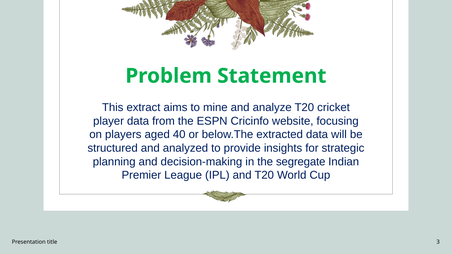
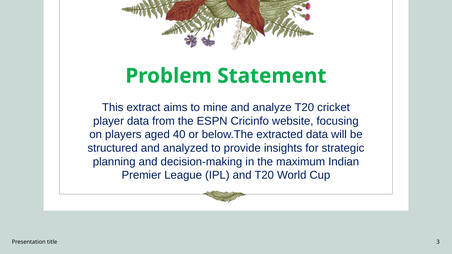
segregate: segregate -> maximum (301, 162)
